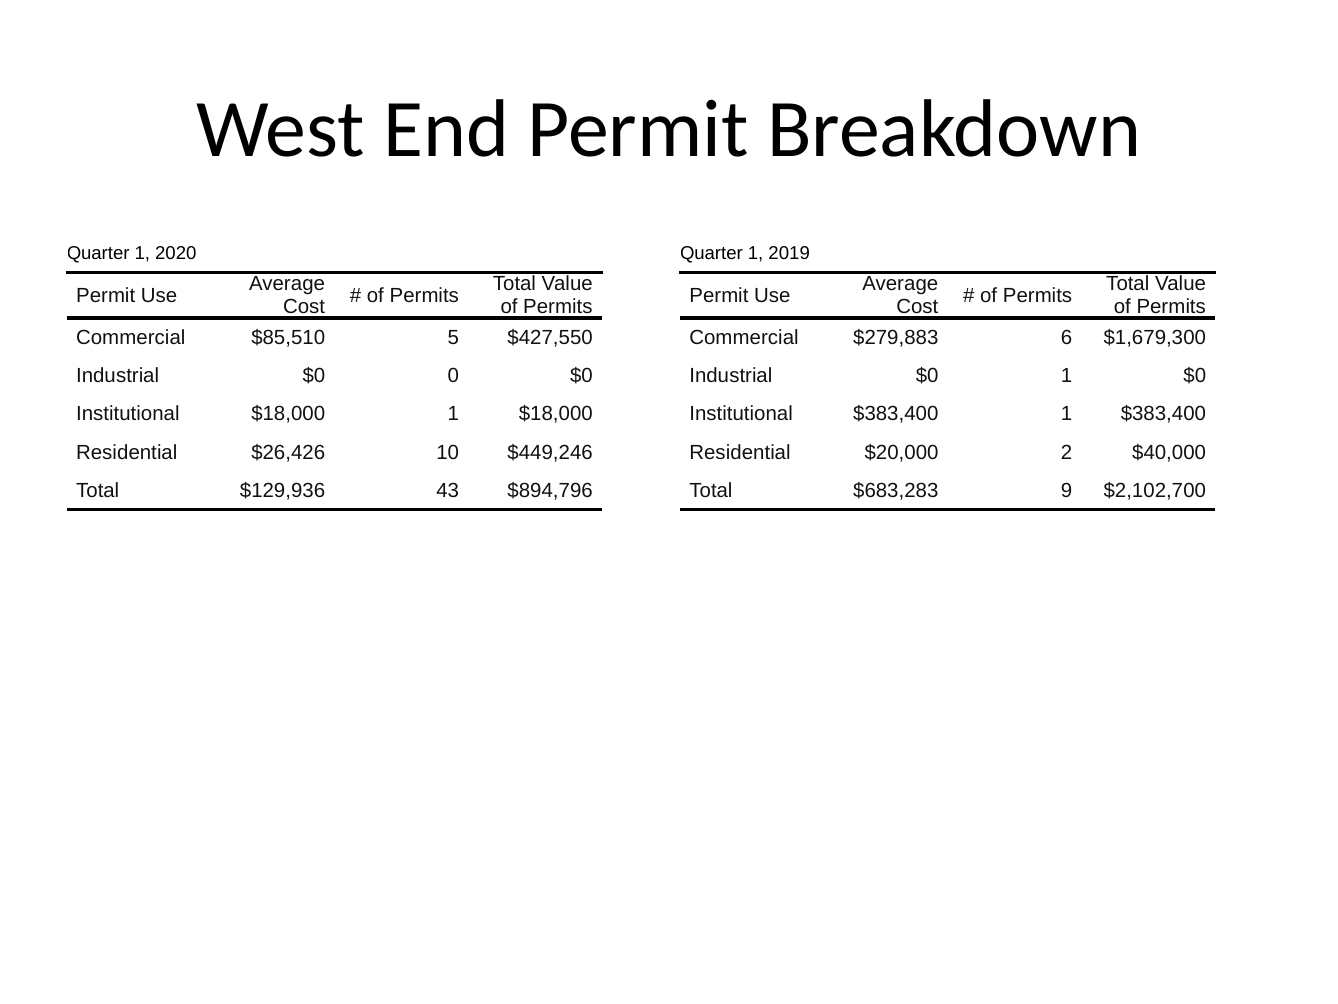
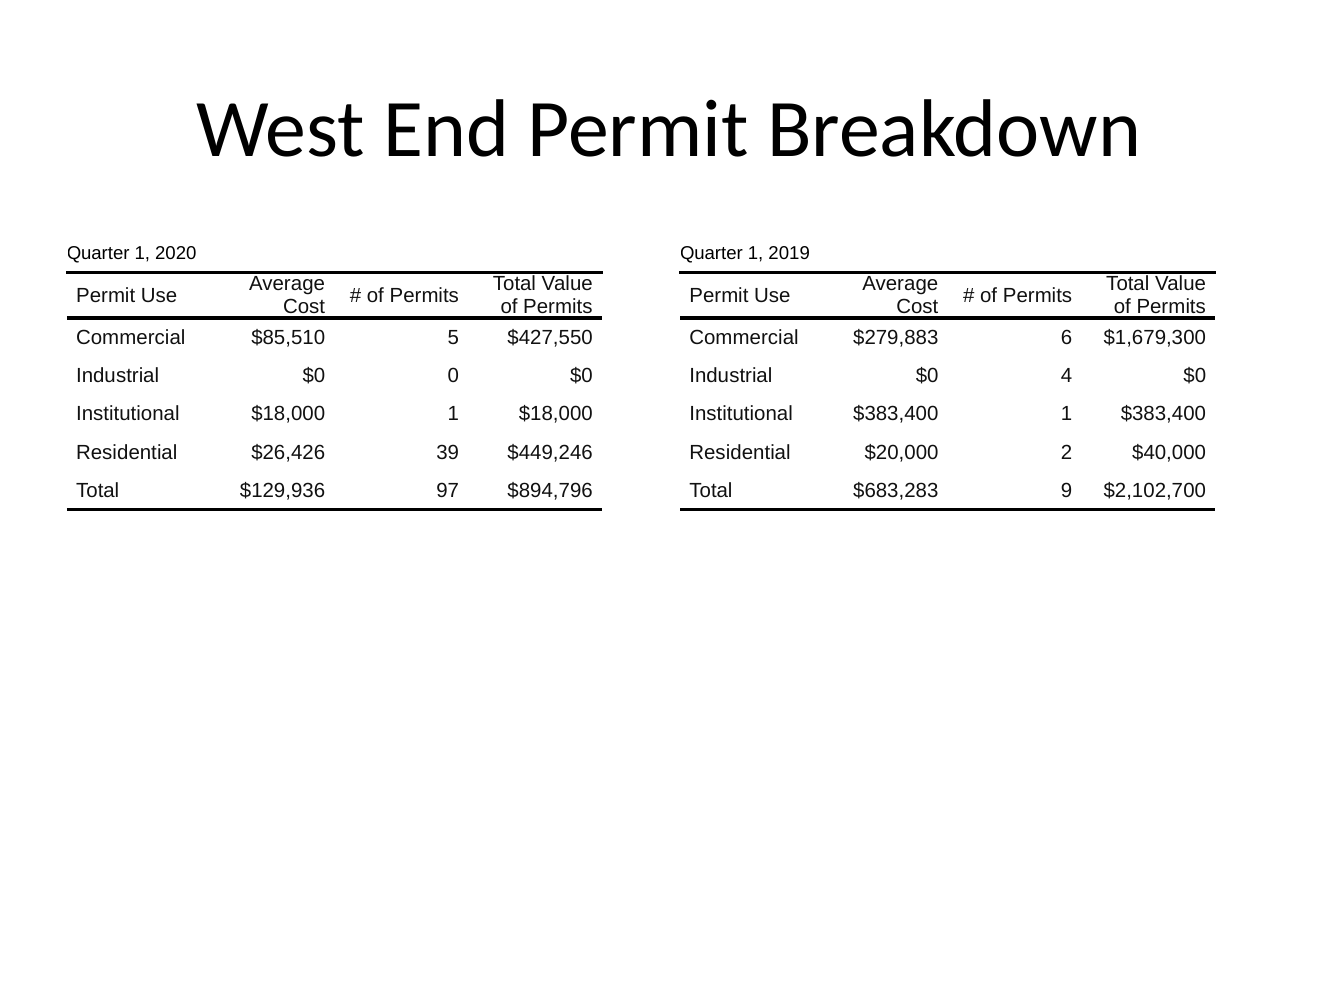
$0 1: 1 -> 4 (1067, 376)
10: 10 -> 39 (448, 452)
43: 43 -> 97 (448, 490)
